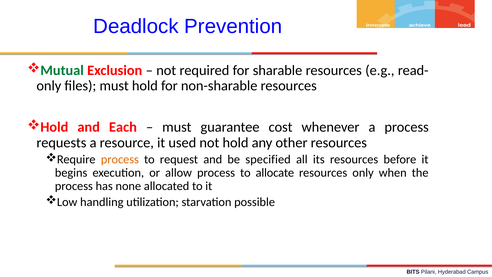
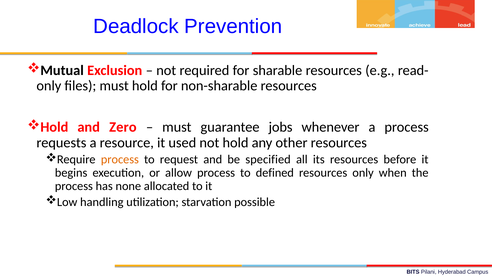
Mutual colour: green -> black (62, 70)
Each: Each -> Zero (123, 127)
cost: cost -> jobs (281, 127)
allocate: allocate -> defined (275, 173)
